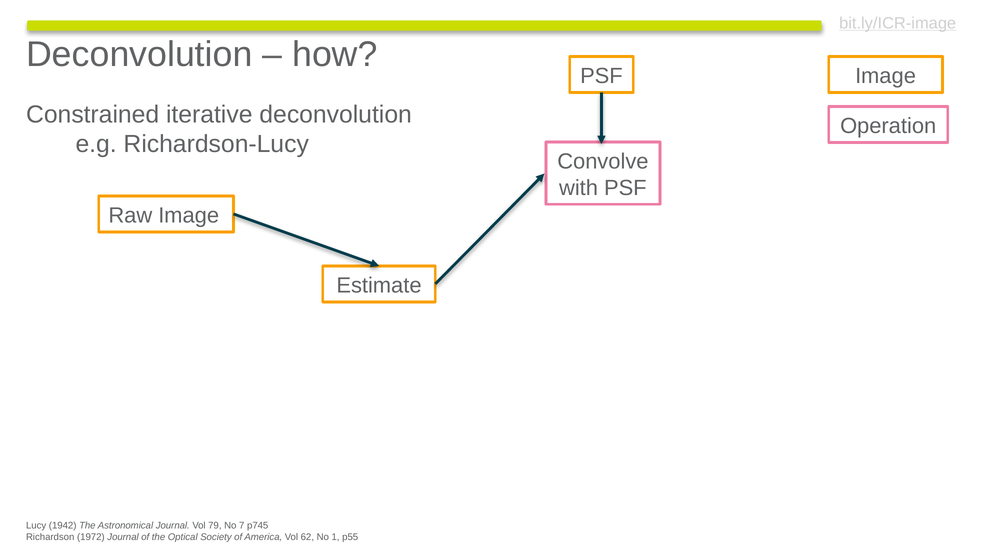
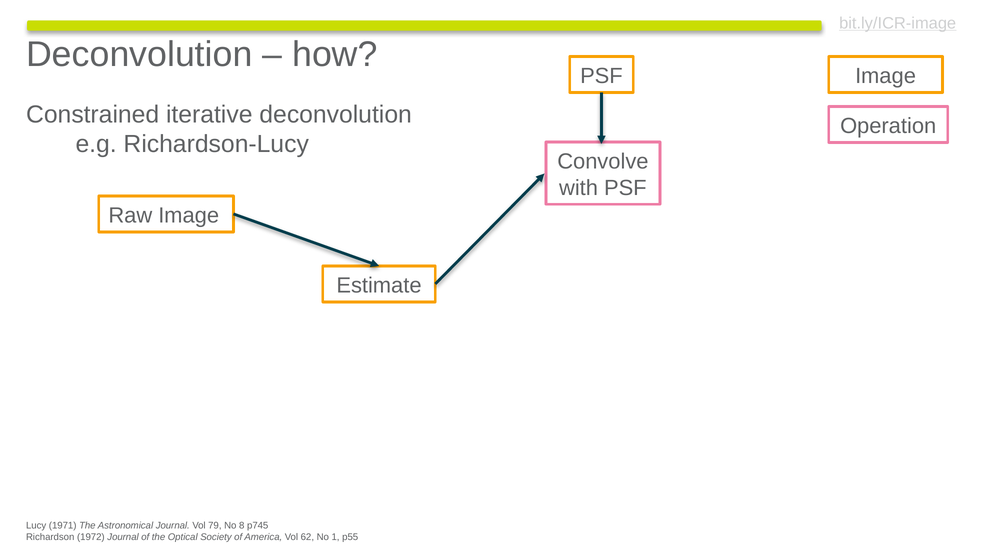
1942: 1942 -> 1971 (63, 526)
7: 7 -> 8 (242, 526)
